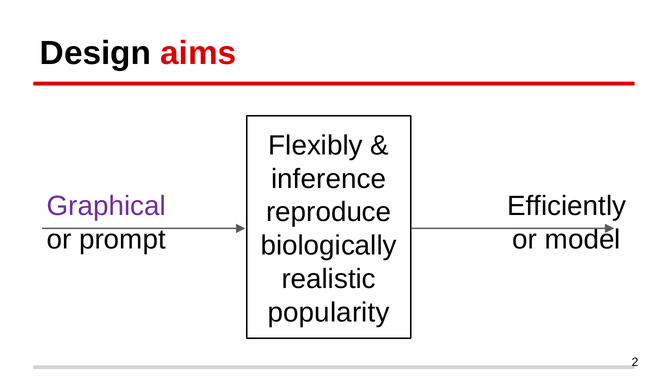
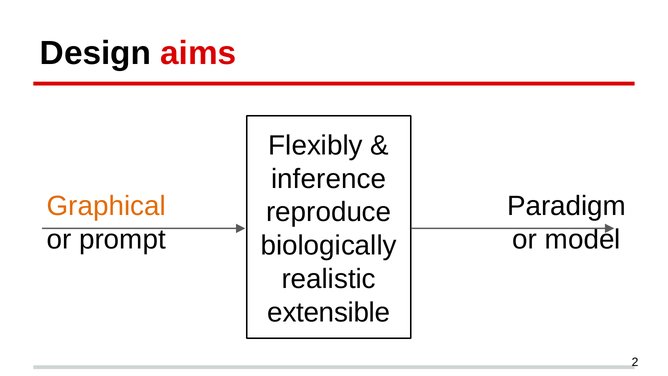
Graphical colour: purple -> orange (106, 206)
Efficiently: Efficiently -> Paradigm (567, 206)
popularity: popularity -> extensible (329, 312)
